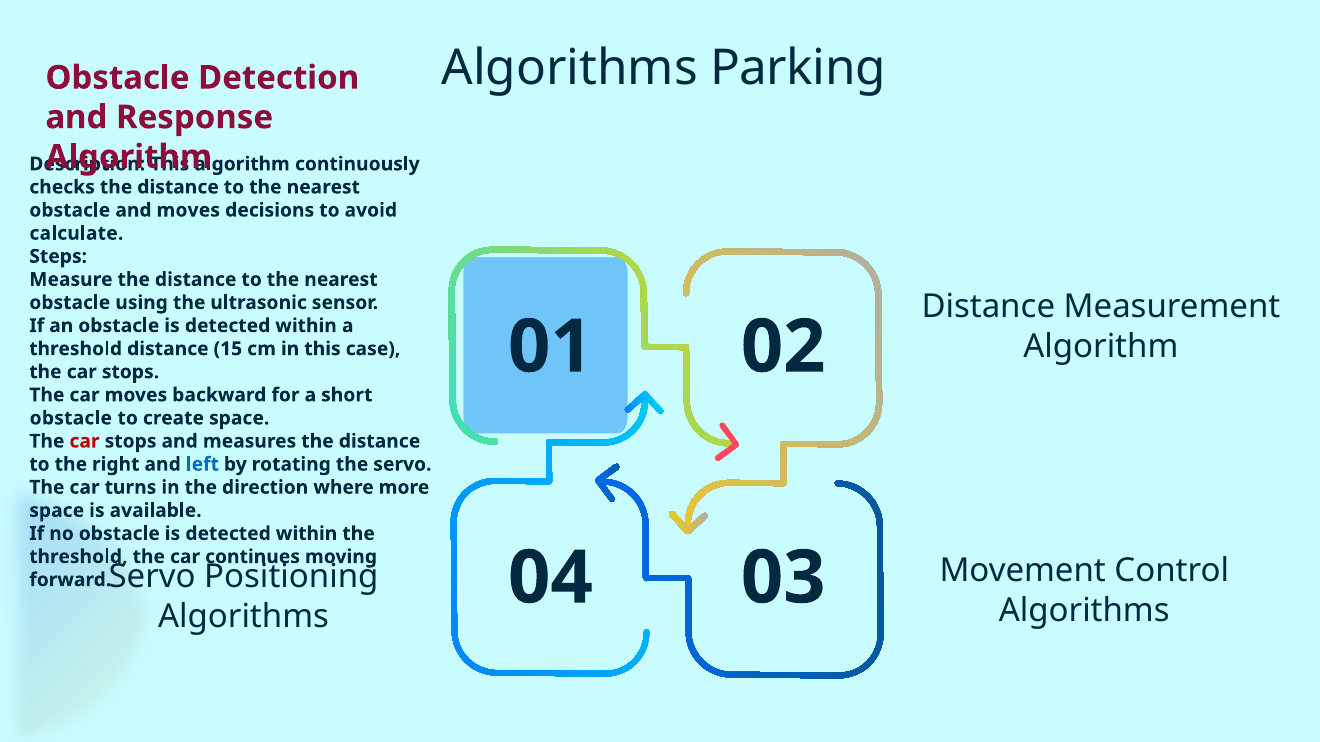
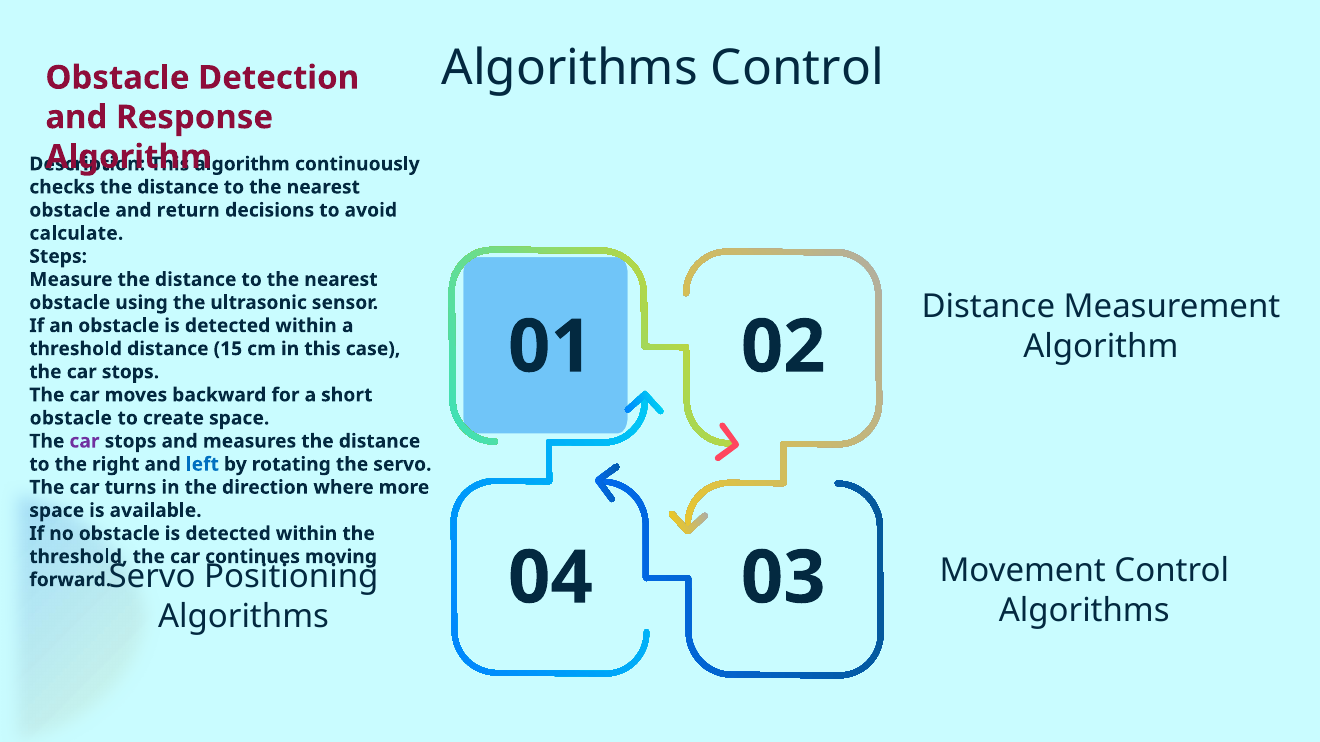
Algorithms Parking: Parking -> Control (798, 68)
and moves: moves -> return (188, 210)
car colour: red -> purple (84, 441)
